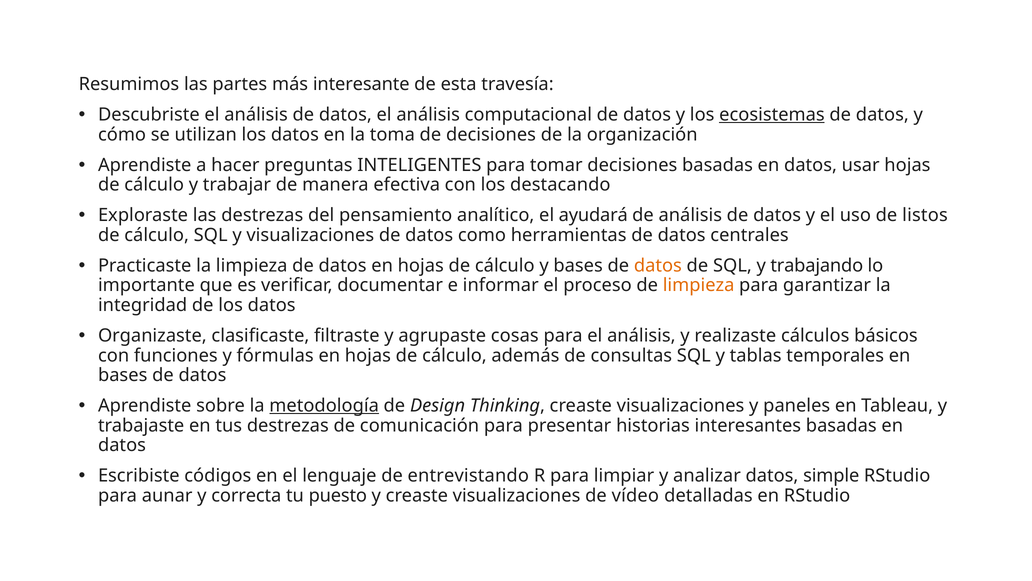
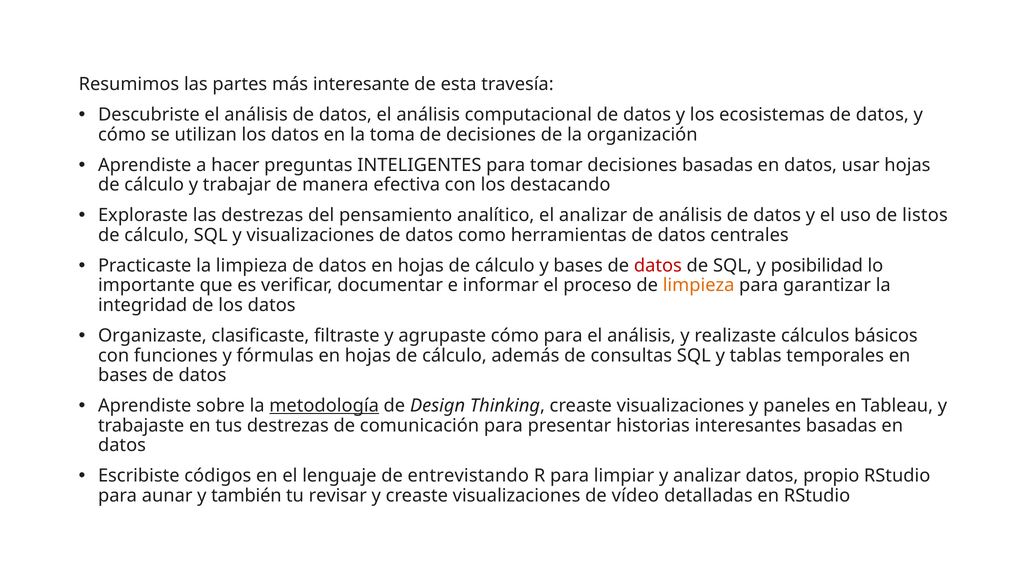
ecosistemas underline: present -> none (772, 115)
el ayudará: ayudará -> analizar (593, 215)
datos colour: orange -> red (658, 265)
trabajando: trabajando -> posibilidad (817, 265)
agrupaste cosas: cosas -> cómo (515, 335)
simple: simple -> propio (831, 475)
correcta: correcta -> también (246, 495)
puesto: puesto -> revisar (338, 495)
